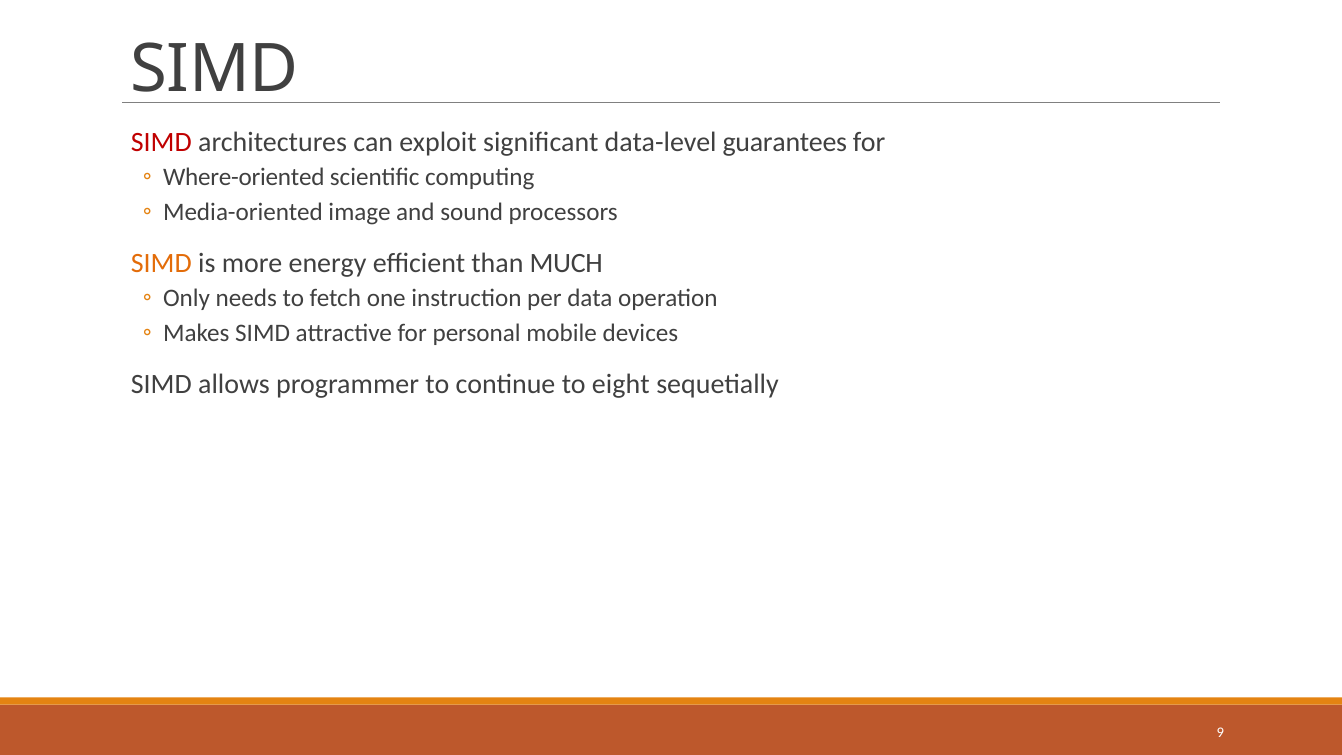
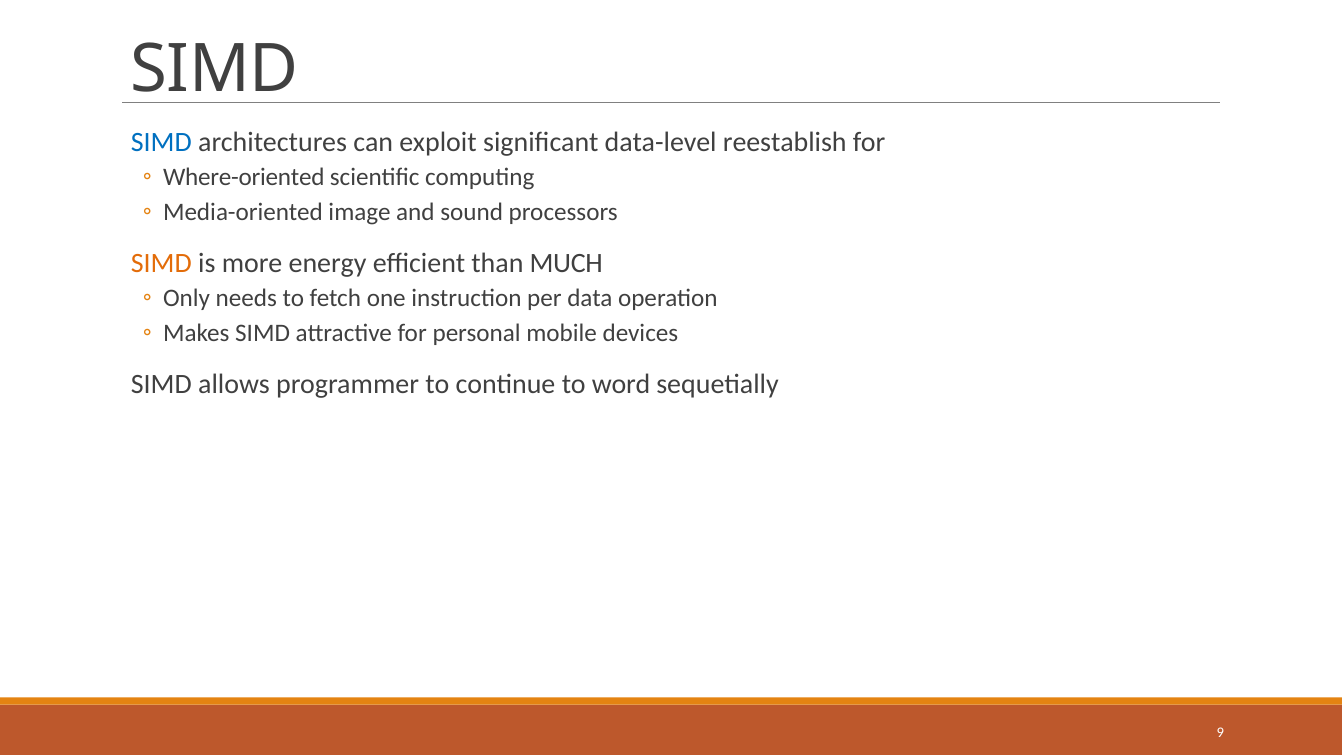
SIMD colour: red -> blue (161, 143)
guarantees: guarantees -> reestablish (785, 143)
eight: eight -> word (621, 384)
